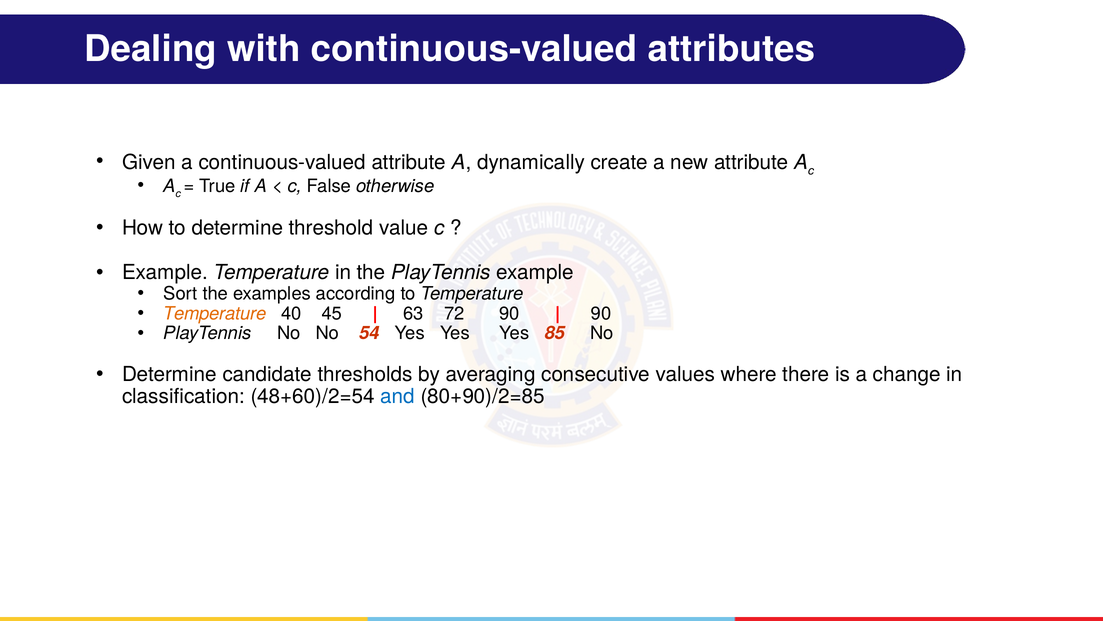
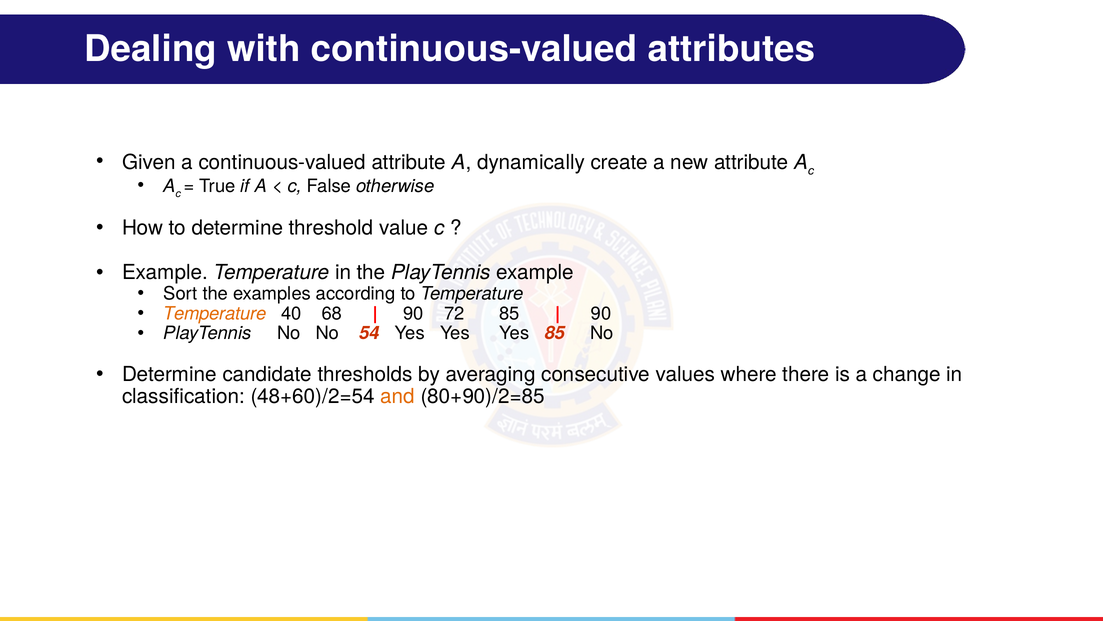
45: 45 -> 68 (332, 313)
63: 63 -> 90 (413, 313)
72 90: 90 -> 85 (509, 313)
and colour: blue -> orange (398, 396)
